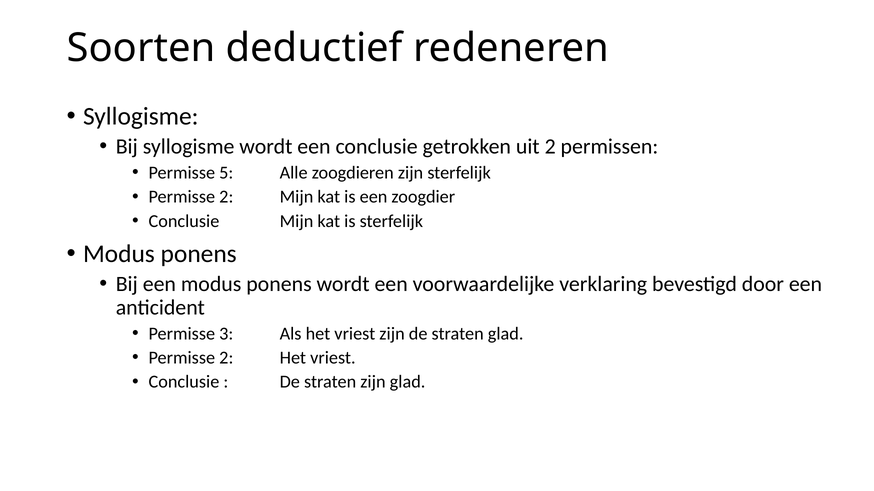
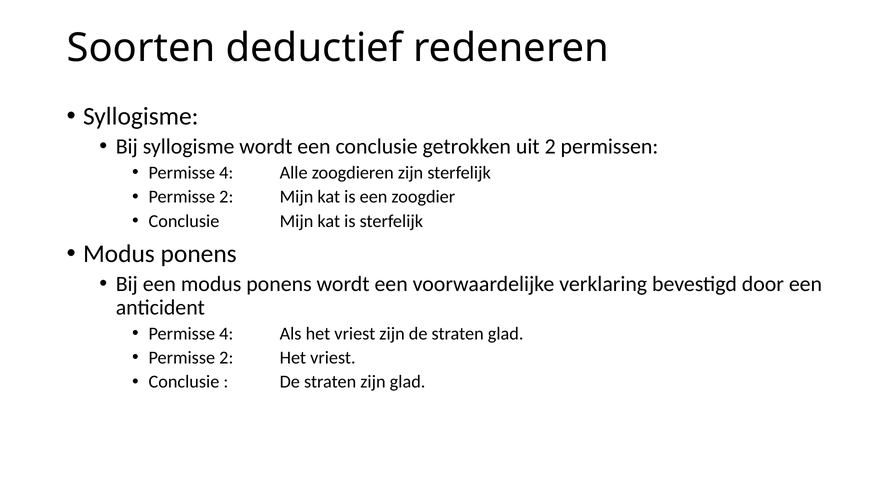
5: 5 -> 4 (226, 173)
3: 3 -> 4 (226, 334)
